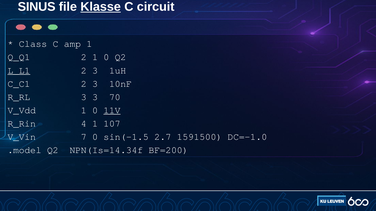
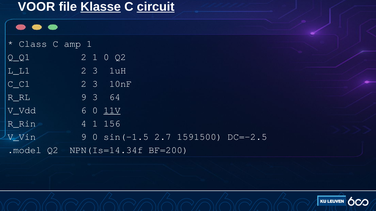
SINUS: SINUS -> VOOR (36, 7)
circuit underline: none -> present (156, 7)
L_L1 underline: present -> none (19, 71)
R_RL 3: 3 -> 9 (84, 97)
70: 70 -> 64 (115, 97)
V_Vdd 1: 1 -> 6 (84, 111)
107: 107 -> 156 (112, 124)
V_Vin 7: 7 -> 9 (84, 137)
DC=-1.0: DC=-1.0 -> DC=-2.5 (247, 137)
